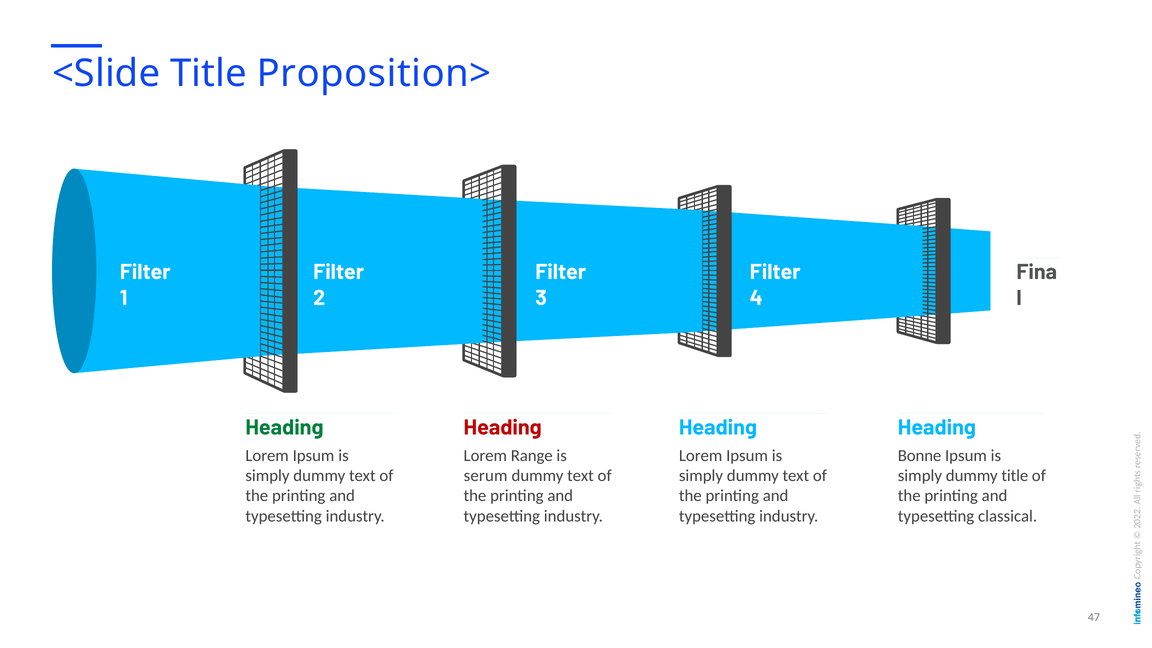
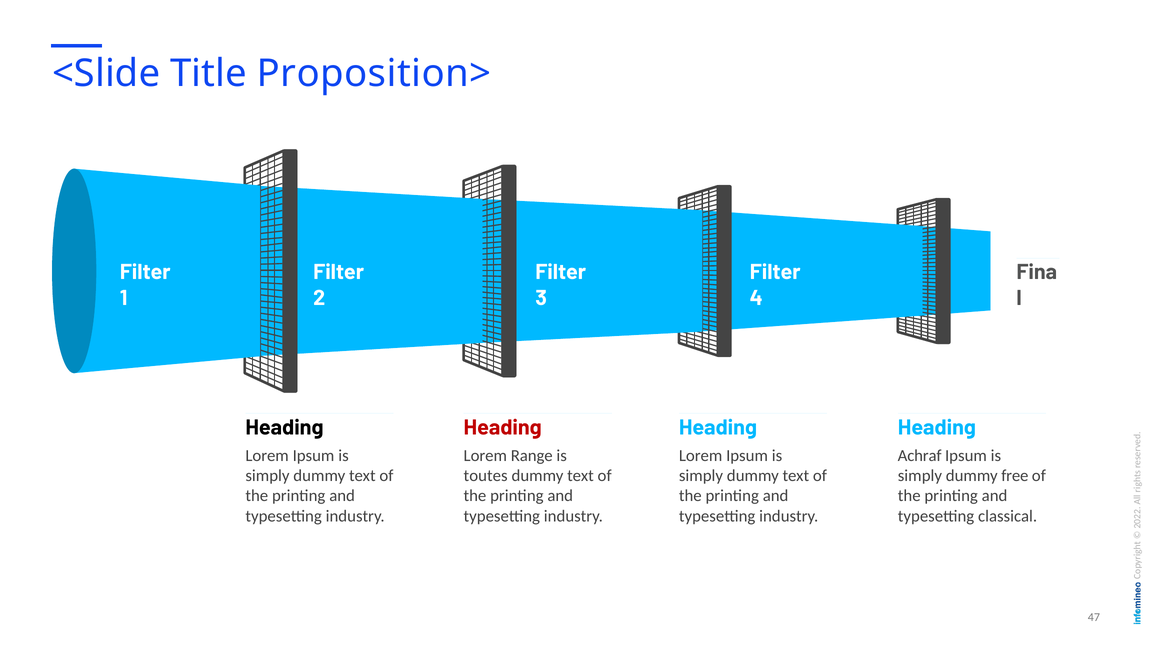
Heading colour: green -> black (284, 428)
Bonne: Bonne -> Achraf (920, 455)
serum: serum -> toutes (486, 476)
dummy title: title -> free (1015, 476)
